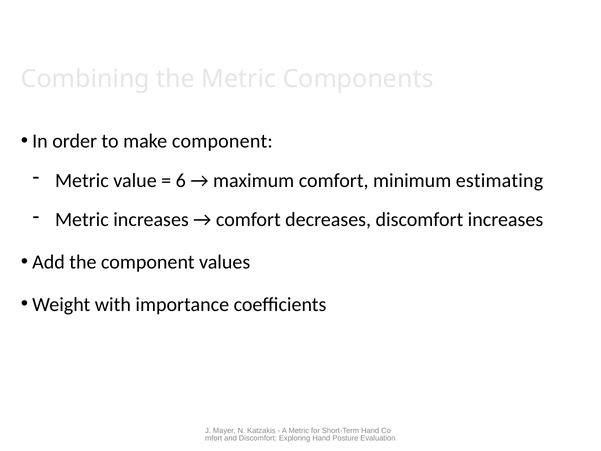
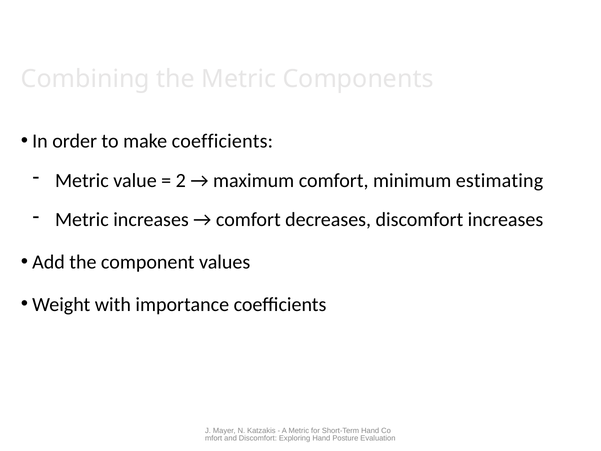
make component: component -> coefficients (222, 141)
6: 6 -> 2 (181, 180)
